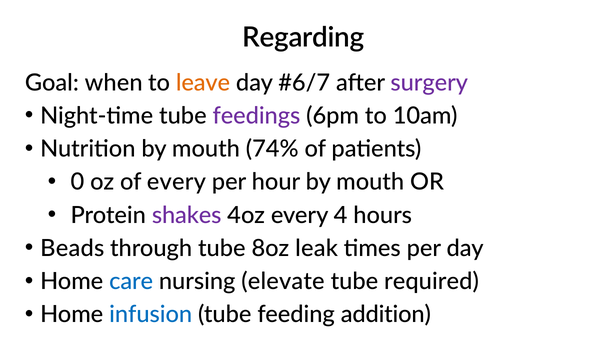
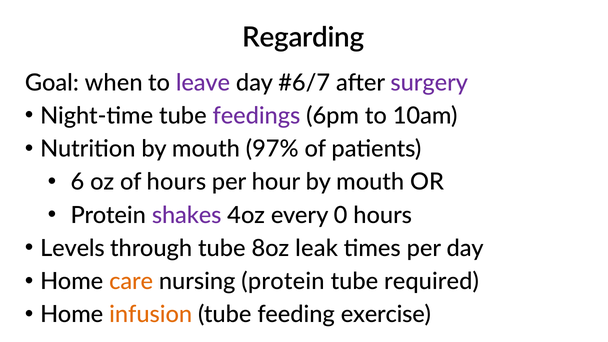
leave colour: orange -> purple (203, 83)
74%: 74% -> 97% (272, 149)
0: 0 -> 6 (77, 182)
of every: every -> hours (176, 182)
4: 4 -> 0 (341, 215)
Beads: Beads -> Levels (72, 248)
care colour: blue -> orange (131, 282)
nursing elevate: elevate -> protein (283, 282)
infusion colour: blue -> orange (151, 315)
addition: addition -> exercise (386, 315)
